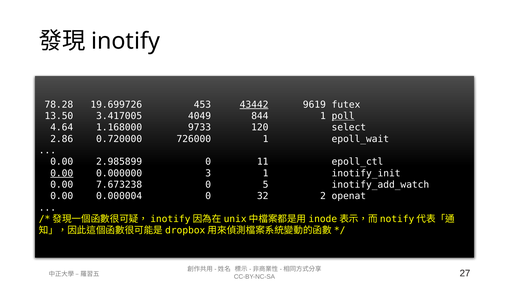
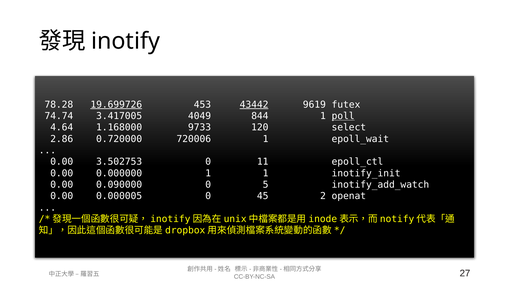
19.699726 underline: none -> present (116, 105)
13.50: 13.50 -> 74.74 (59, 116)
726000: 726000 -> 720006 (194, 139)
2.985899: 2.985899 -> 3.502753 (119, 162)
0.00 underline: present -> none (62, 173)
0.000000 3: 3 -> 1 (208, 173)
7.673238: 7.673238 -> 0.090000 (119, 185)
0.000004: 0.000004 -> 0.000005 (119, 196)
32: 32 -> 45 (263, 196)
